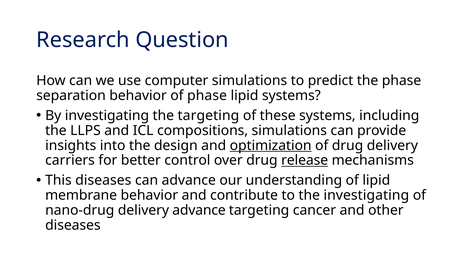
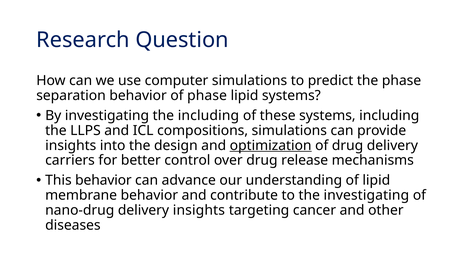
the targeting: targeting -> including (208, 115)
release underline: present -> none (305, 160)
This diseases: diseases -> behavior (103, 180)
delivery advance: advance -> insights (199, 210)
